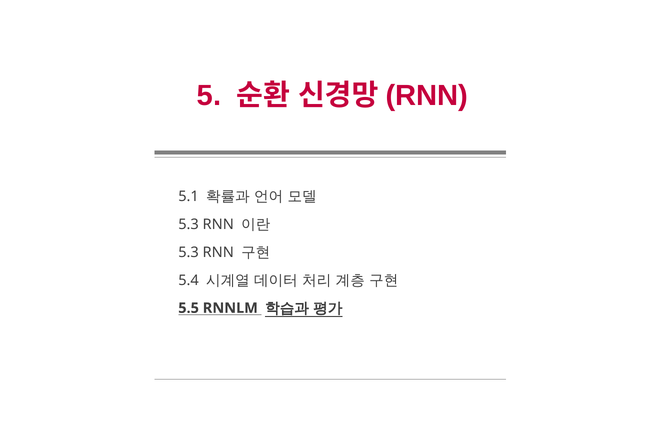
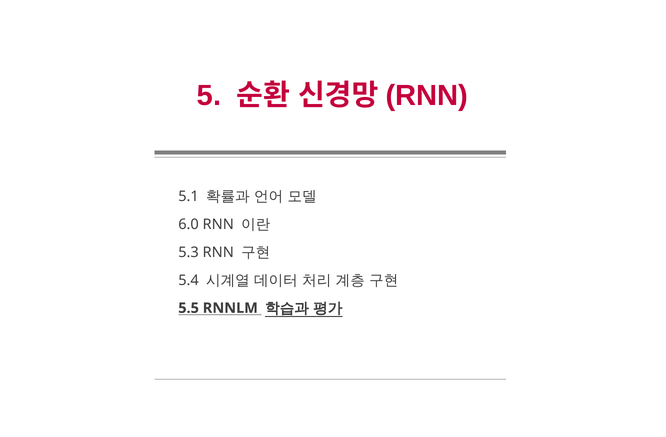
5.3: 5.3 -> 6.0 (189, 225)
